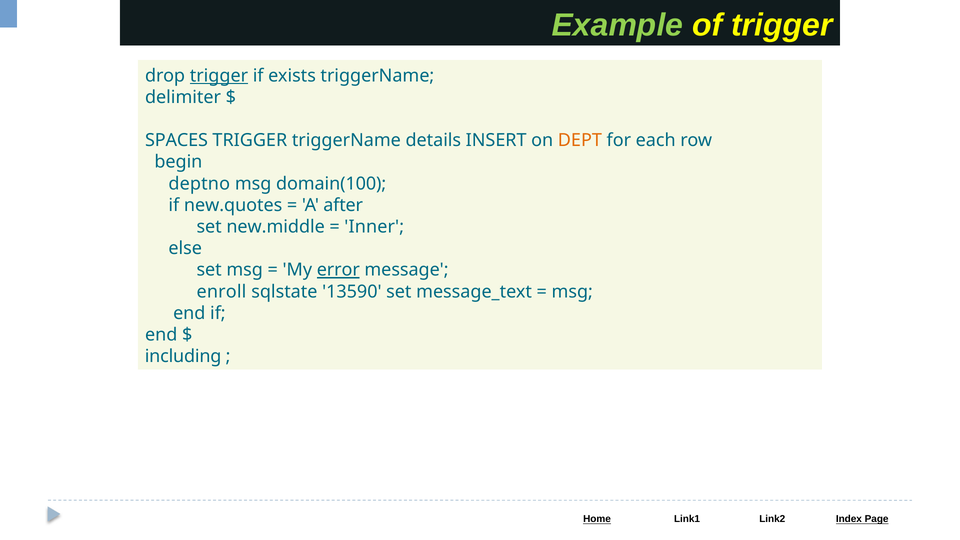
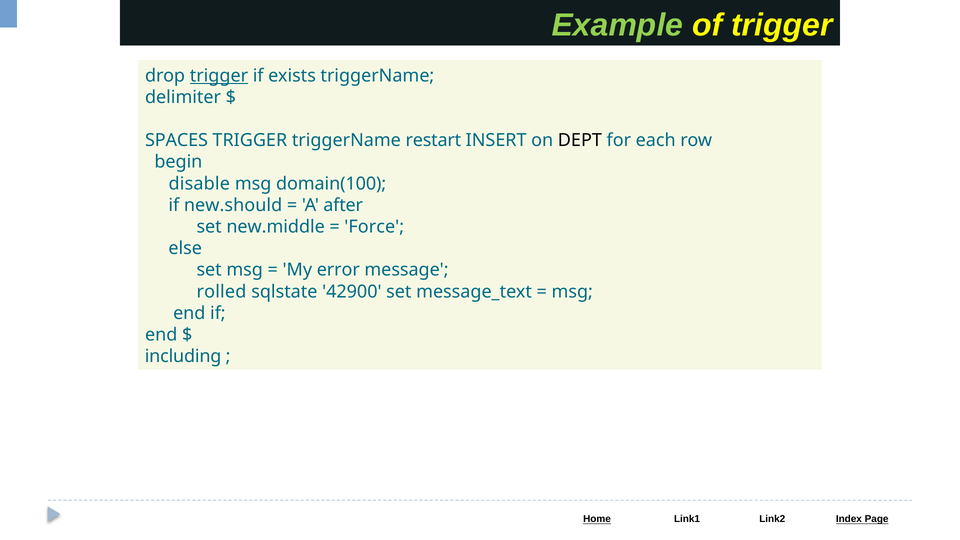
details: details -> restart (433, 140)
DEPT colour: orange -> black (580, 140)
deptno: deptno -> disable (199, 184)
new.quotes: new.quotes -> new.should (233, 205)
Inner: Inner -> Force (374, 227)
error underline: present -> none (338, 270)
enroll: enroll -> rolled (221, 292)
13590: 13590 -> 42900 (352, 292)
